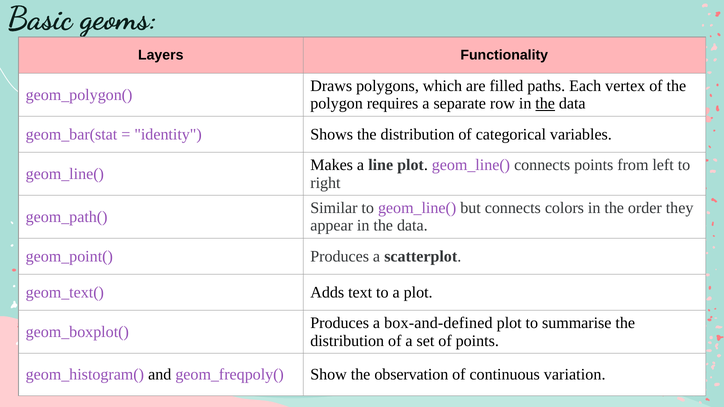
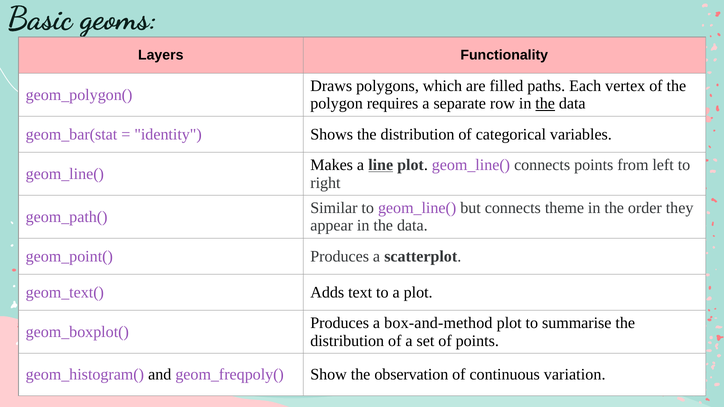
line underline: none -> present (381, 165)
colors: colors -> theme (564, 208)
box-and-defined: box-and-defined -> box-and-method (438, 323)
